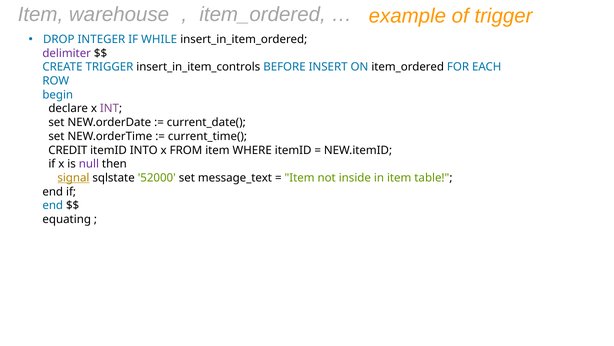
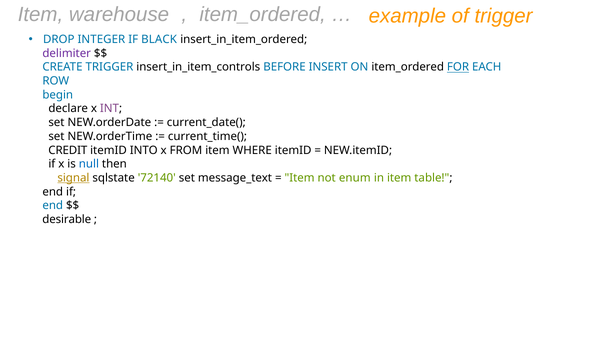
WHILE: WHILE -> BLACK (159, 39)
FOR underline: none -> present (458, 67)
null colour: purple -> blue (89, 164)
52000: 52000 -> 72140 (157, 178)
inside: inside -> enum (355, 178)
equating: equating -> desirable (67, 219)
